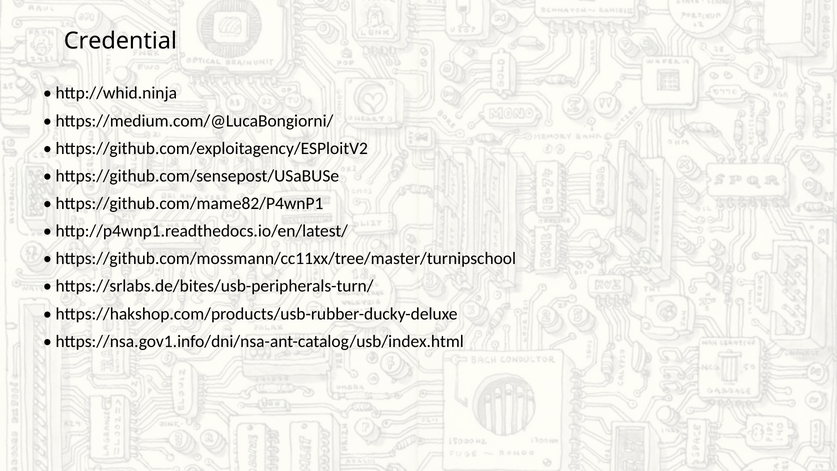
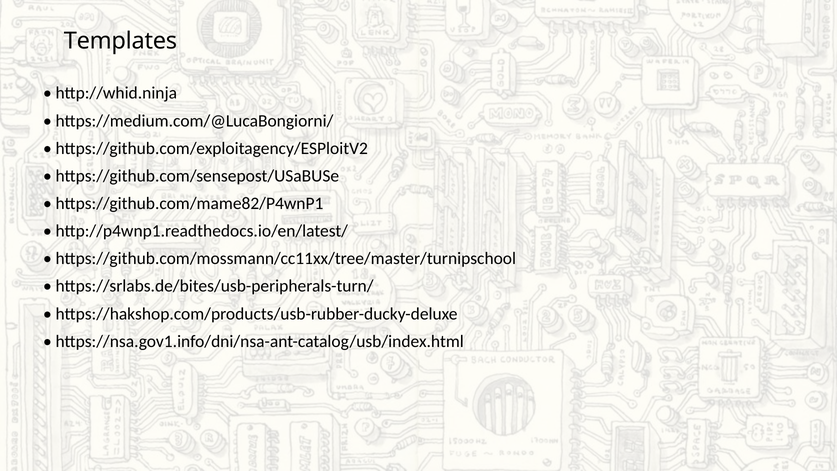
Credential: Credential -> Templates (120, 41)
